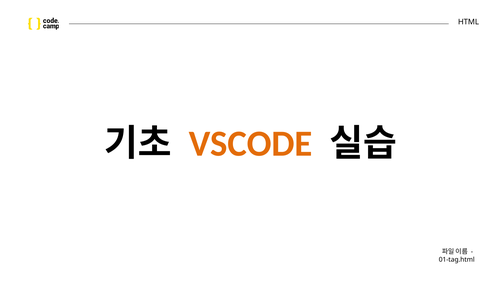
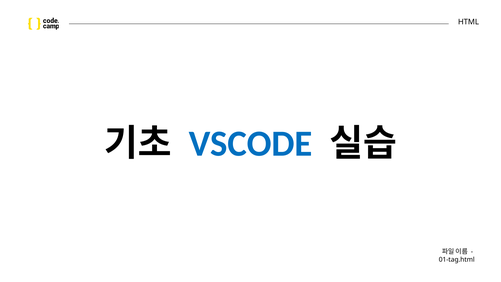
VSCODE colour: orange -> blue (251, 143)
